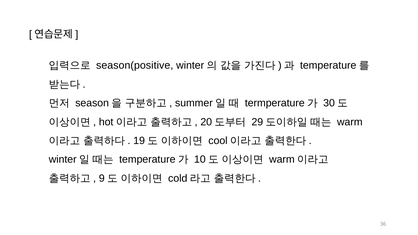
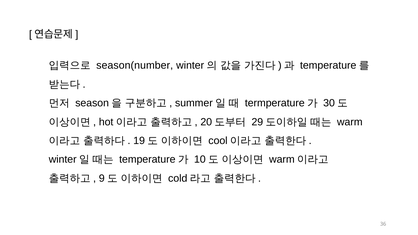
season(positive: season(positive -> season(number (135, 66)
